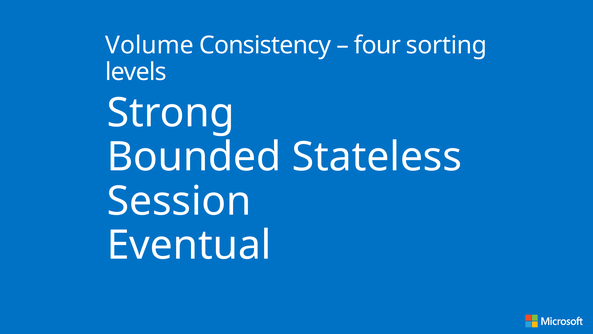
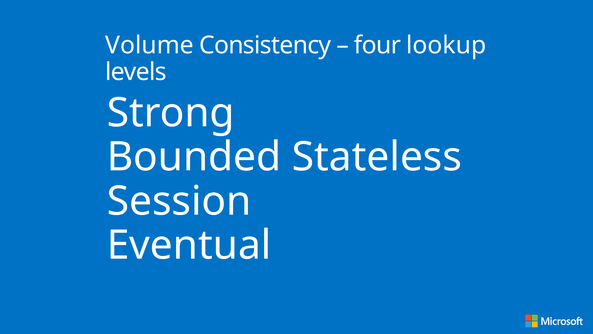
sorting: sorting -> lookup (446, 45)
